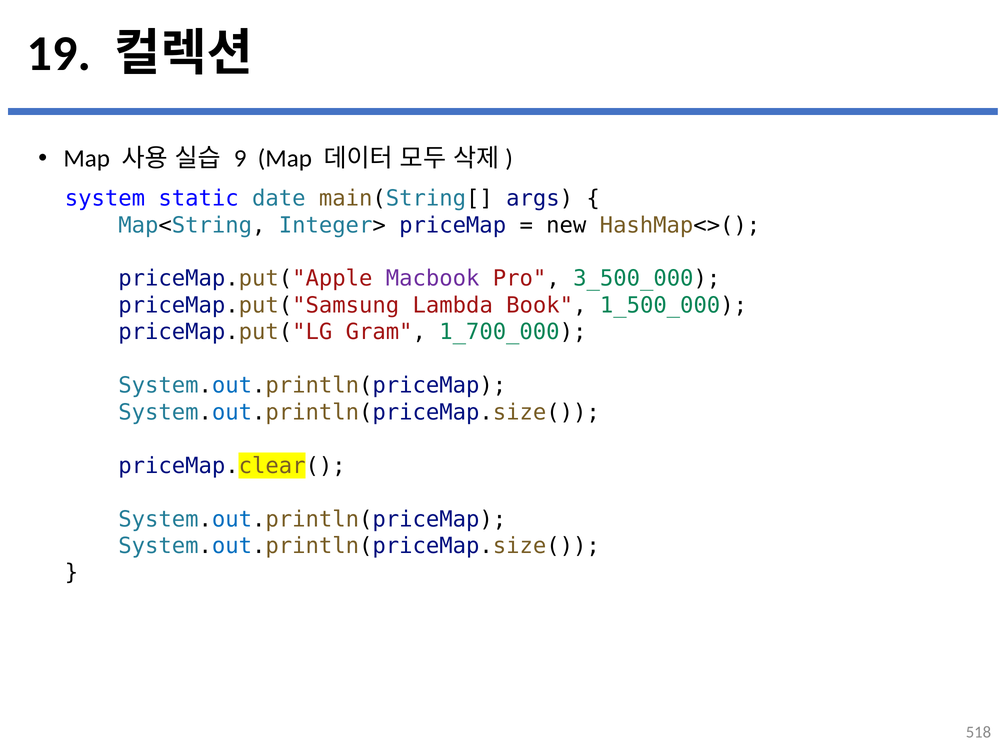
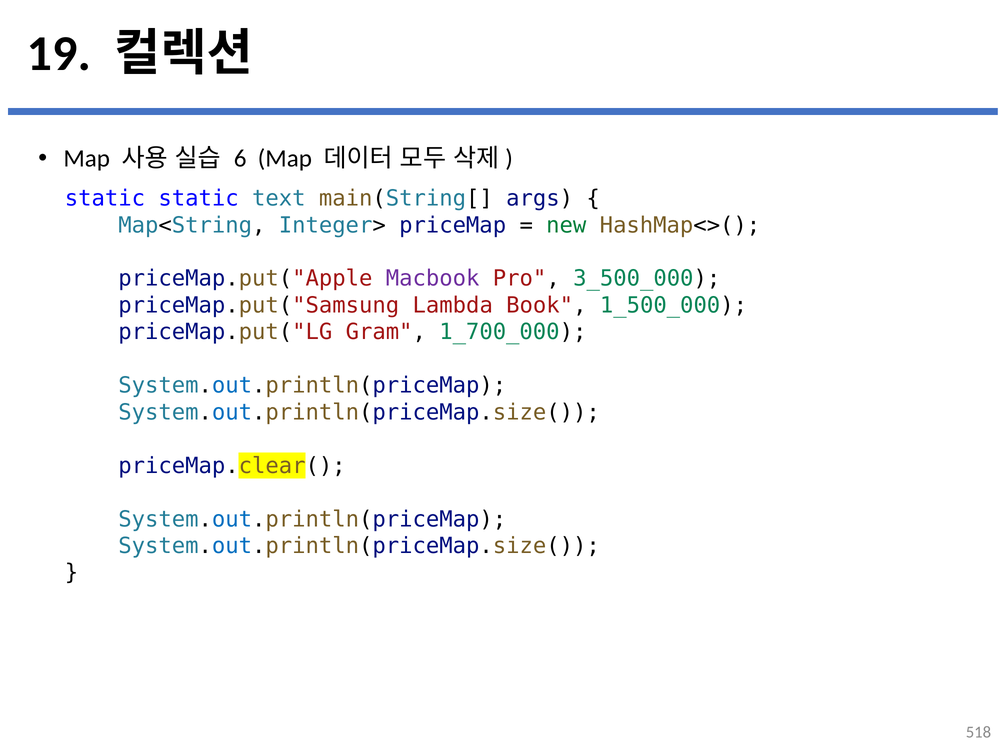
9: 9 -> 6 (240, 159)
system: system -> static (105, 199)
date: date -> text (279, 199)
new colour: black -> green (566, 225)
